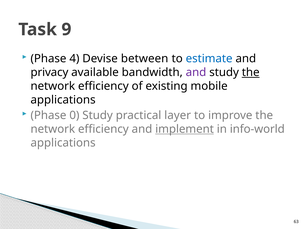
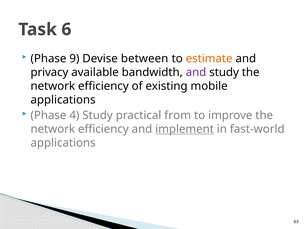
9: 9 -> 6 (66, 30)
4: 4 -> 9 (74, 59)
estimate colour: blue -> orange (209, 59)
the underline: present -> none (251, 73)
0: 0 -> 4 (74, 116)
layer: layer -> from (178, 116)
info-world: info-world -> fast-world (257, 129)
